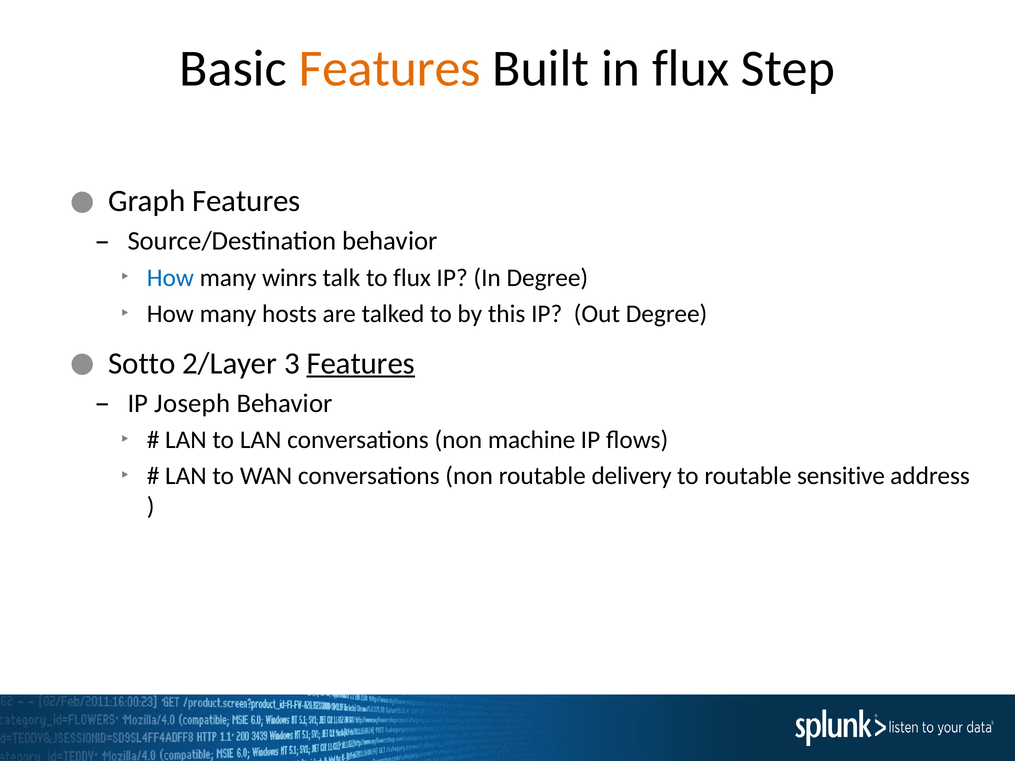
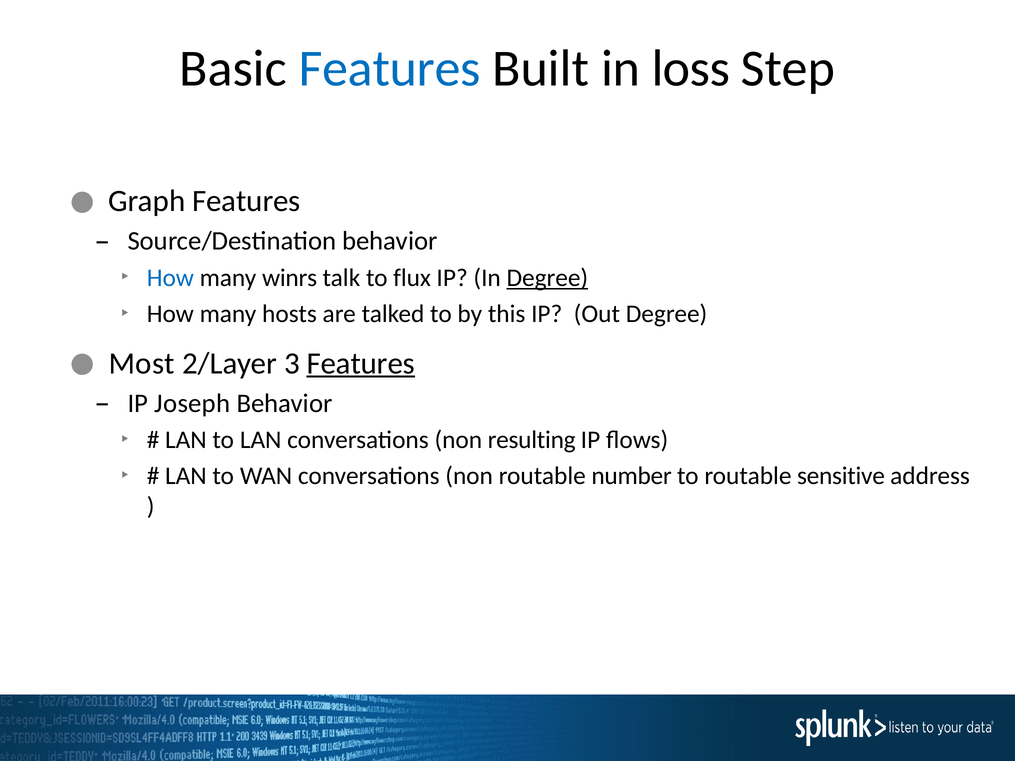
Features colour: orange -> blue (390, 68)
in flux: flux -> loss (691, 68)
Degree underline: none -> present (547, 278)
Sotto: Sotto -> Most (142, 363)
machine: machine -> resulting (532, 440)
delivery: delivery -> number (632, 476)
